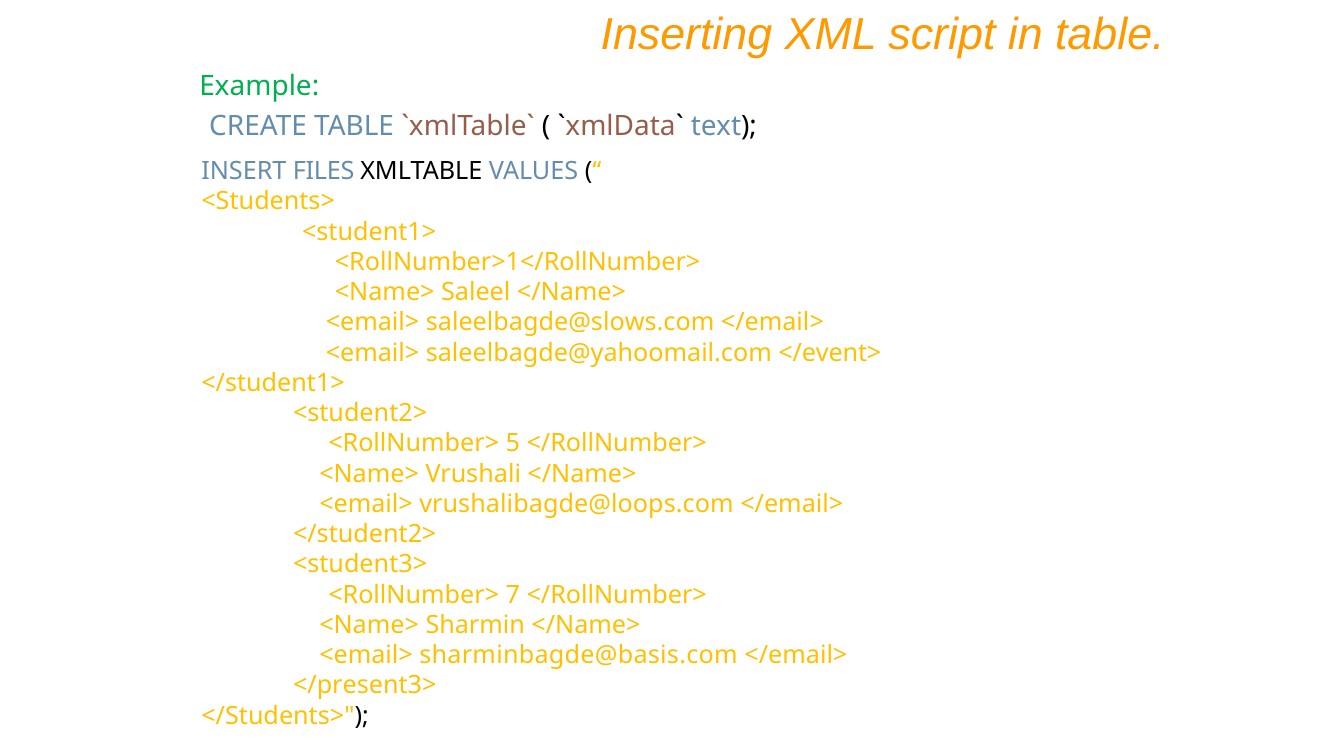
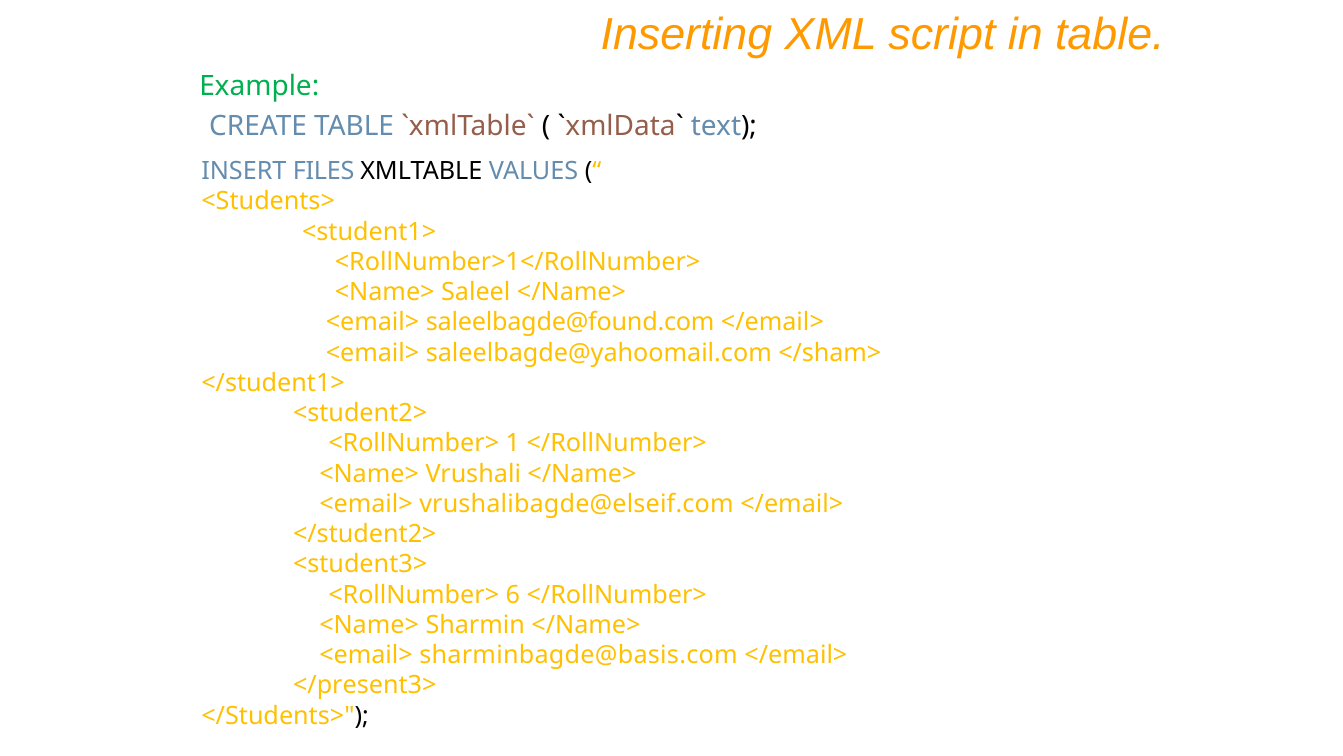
saleelbagde@slows.com: saleelbagde@slows.com -> saleelbagde@found.com (570, 322)
</event>: </event> -> </sham> (830, 353)
5: 5 -> 1 (513, 443)
vrushalibagde@loops.com: vrushalibagde@loops.com -> vrushalibagde@elseif.com (576, 504)
7: 7 -> 6 (513, 594)
